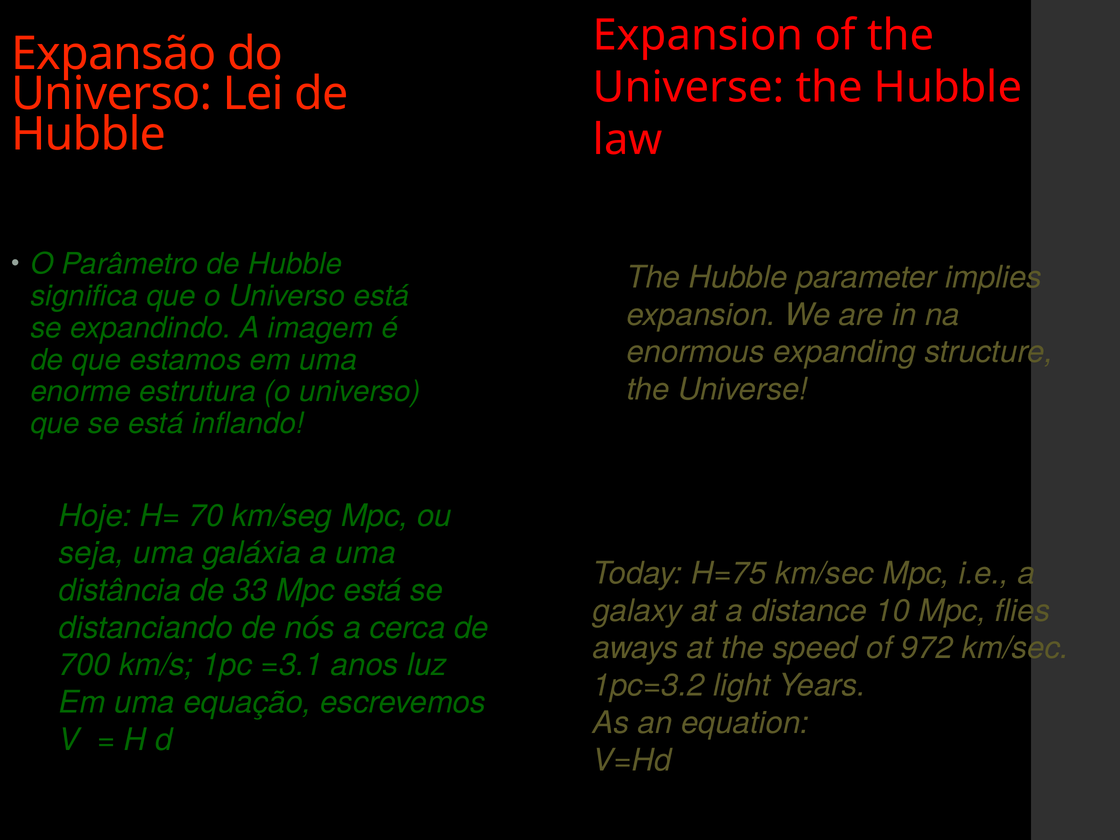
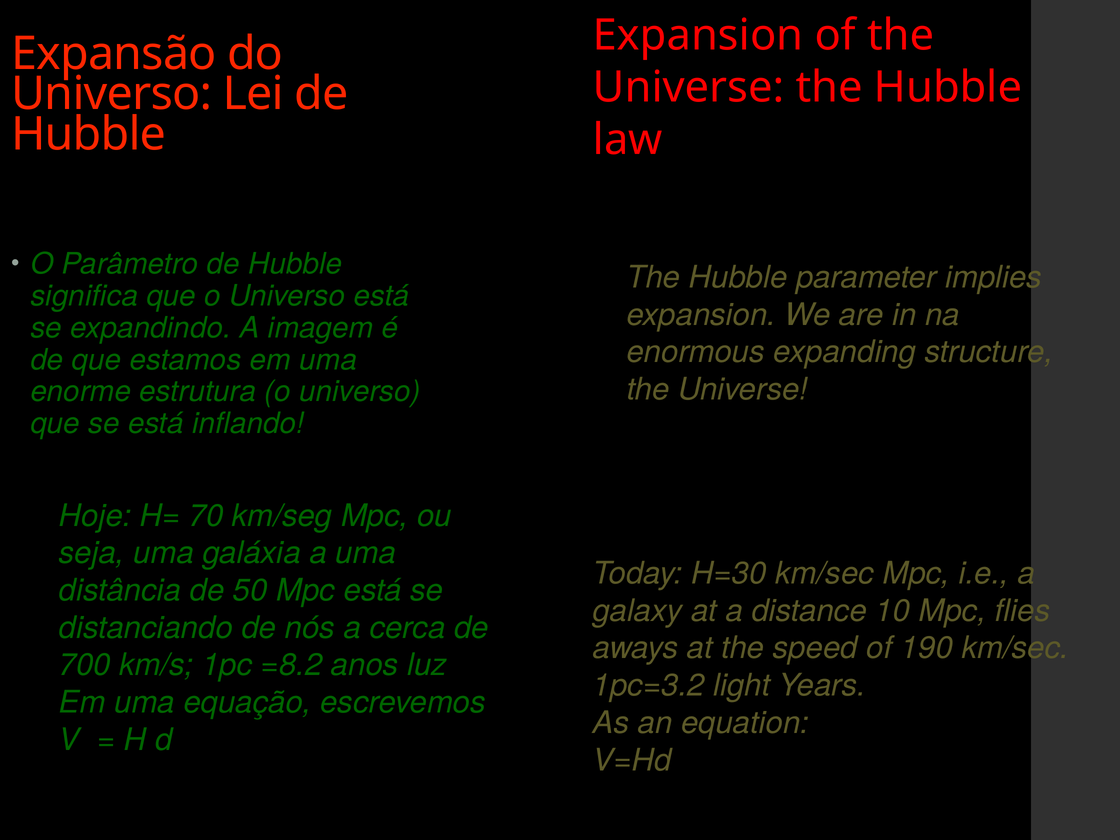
H=75: H=75 -> H=30 (729, 573)
33: 33 -> 50 (250, 590)
972: 972 -> 190 (927, 648)
=3.1: =3.1 -> =8.2 (292, 665)
